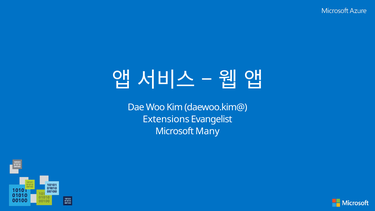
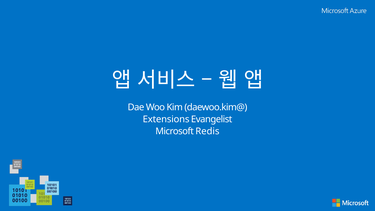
Many: Many -> Redis (207, 131)
